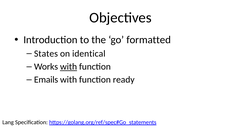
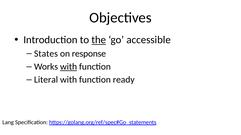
the underline: none -> present (99, 40)
formatted: formatted -> accessible (149, 40)
identical: identical -> response (89, 54)
Emails: Emails -> Literal (46, 80)
